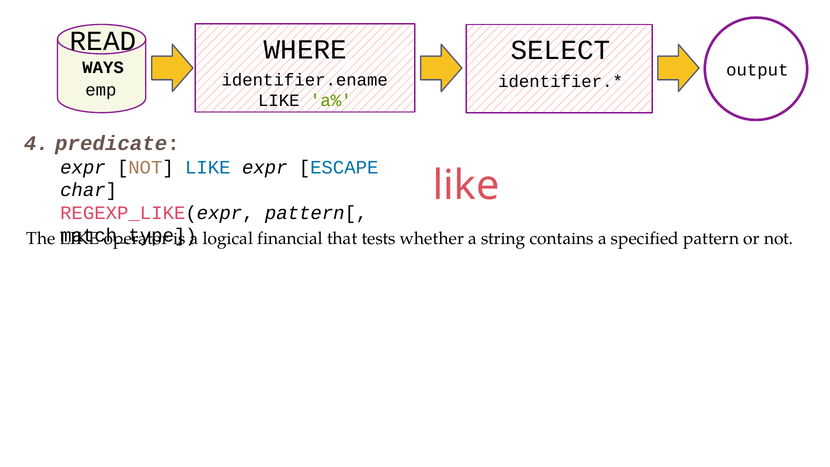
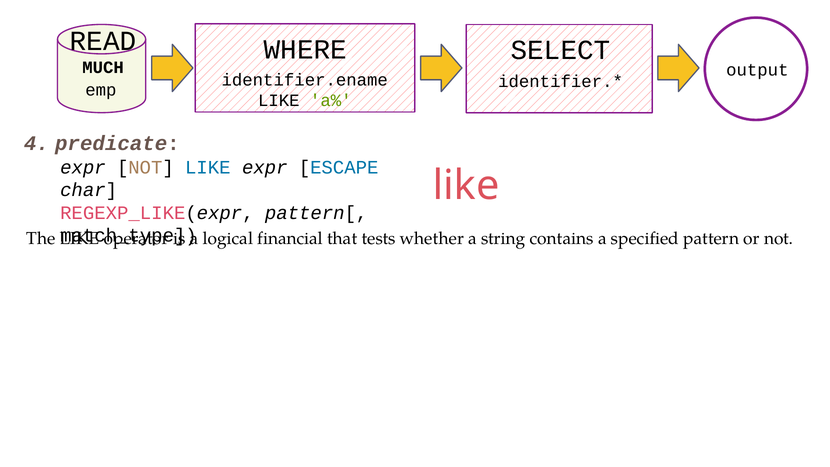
WAYS: WAYS -> MUCH (103, 67)
